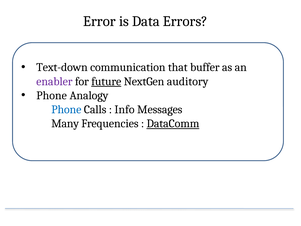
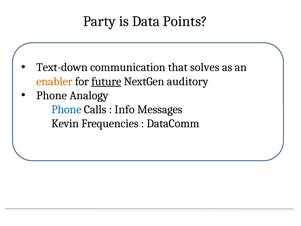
Error: Error -> Party (99, 21)
Errors: Errors -> Points (185, 21)
buffer: buffer -> solves (205, 67)
enabler colour: purple -> orange (54, 81)
Many: Many -> Kevin (65, 123)
DataComm underline: present -> none (173, 123)
